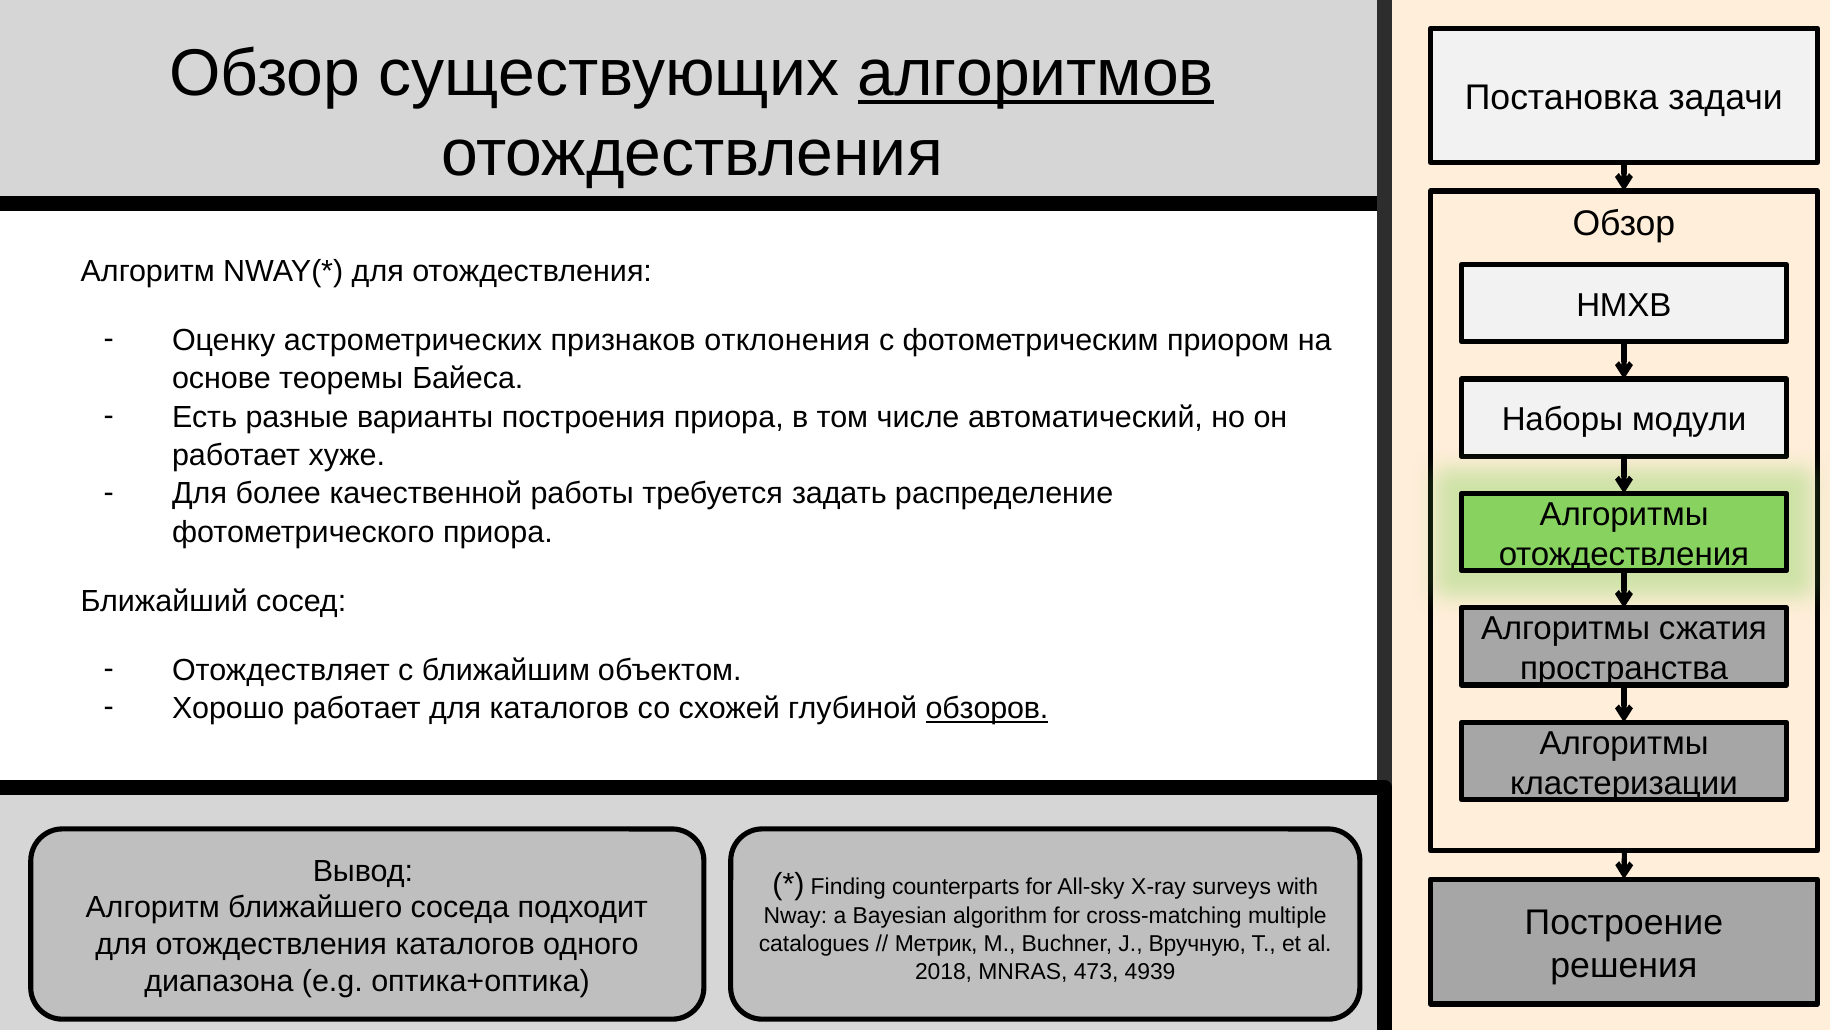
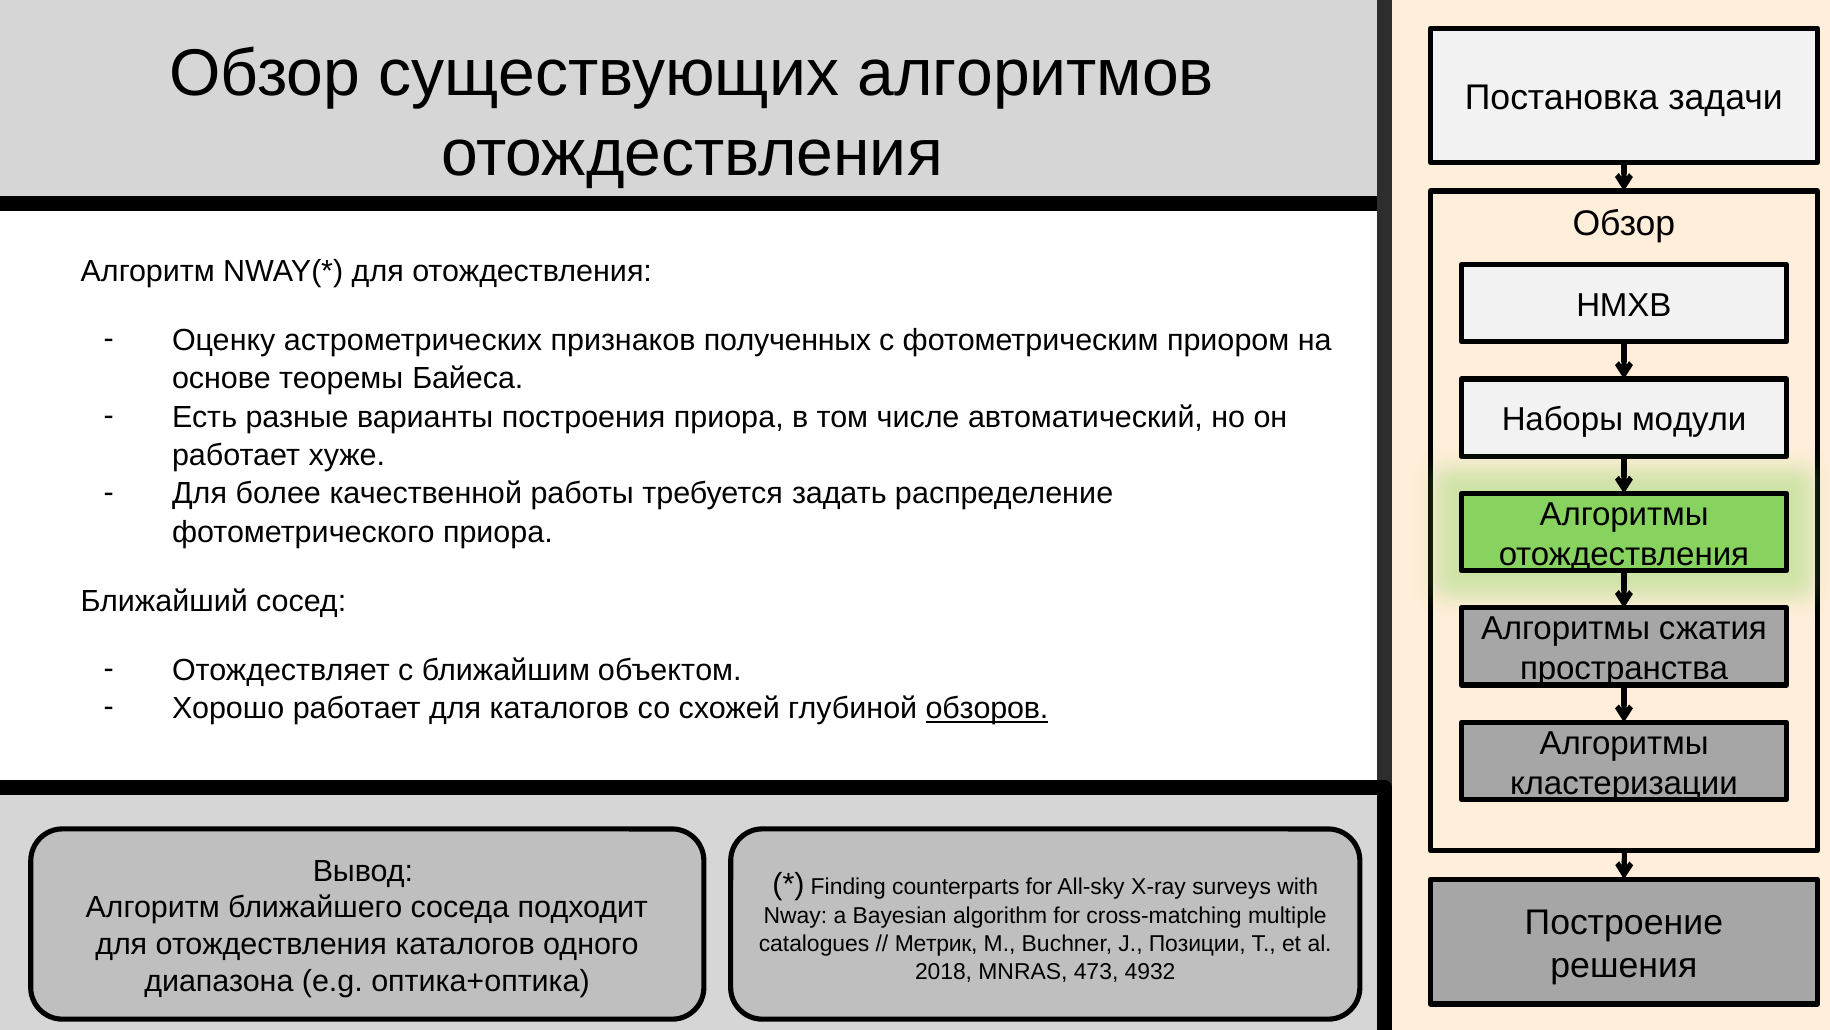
алгоритмов underline: present -> none (1036, 74)
отклонения: отклонения -> полученных (788, 340)
Вручную: Вручную -> Позиции (1197, 943)
4939: 4939 -> 4932 (1150, 971)
